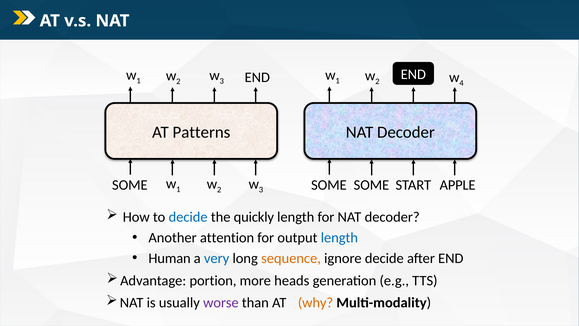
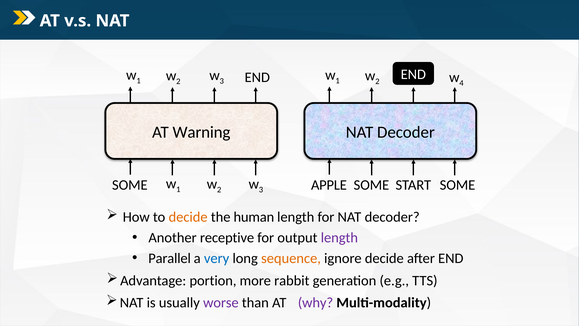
Patterns: Patterns -> Warning (202, 132)
SOME: SOME -> APPLE (329, 185)
START APPLE: APPLE -> SOME (458, 185)
decide colour: blue -> orange (188, 217)
quickly: quickly -> human (254, 217)
attention: attention -> receptive (227, 237)
length colour: blue -> purple (339, 237)
Human: Human -> Parallel (170, 258)
heads: heads -> rabbit (292, 280)
why colour: orange -> purple (316, 302)
